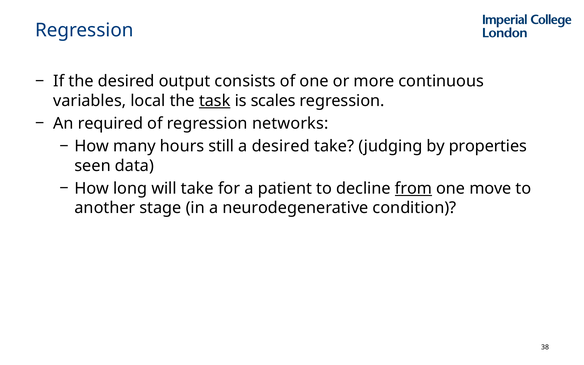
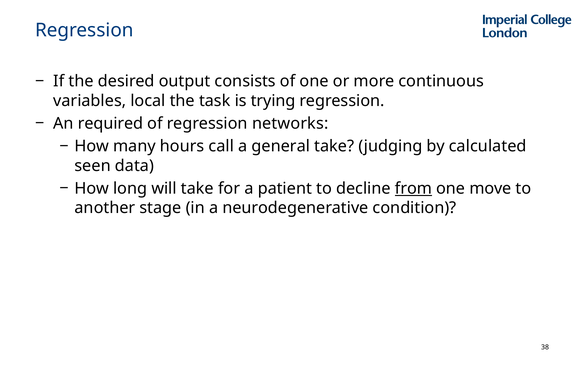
task underline: present -> none (215, 101)
scales: scales -> trying (273, 101)
still: still -> call (221, 146)
a desired: desired -> general (281, 146)
properties: properties -> calculated (488, 146)
